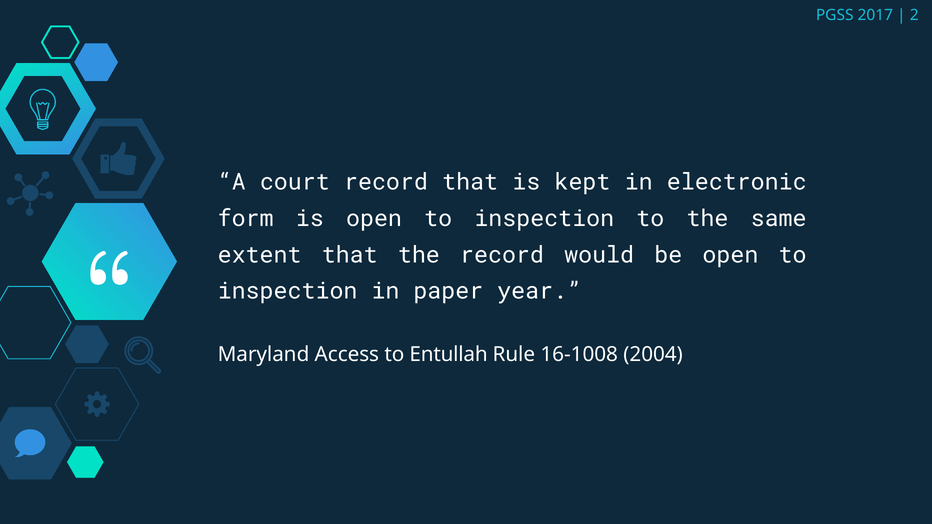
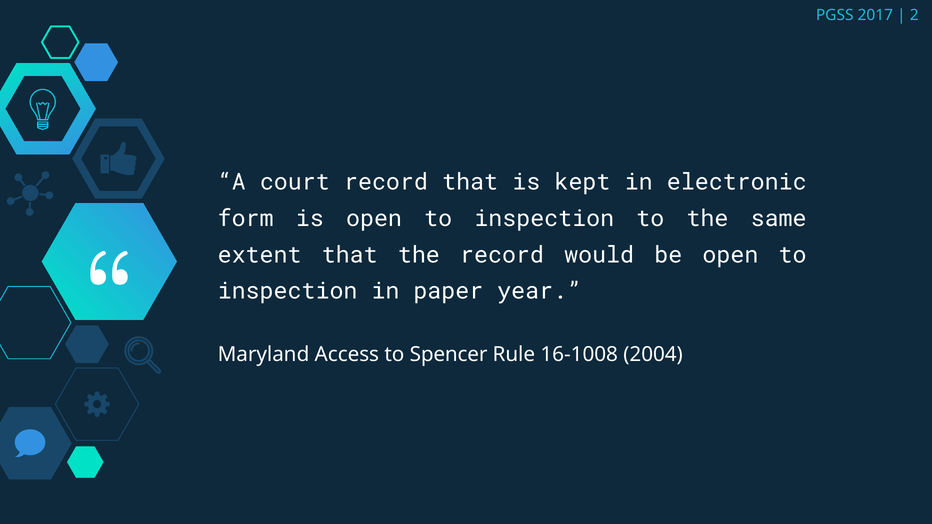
Entullah: Entullah -> Spencer (449, 355)
